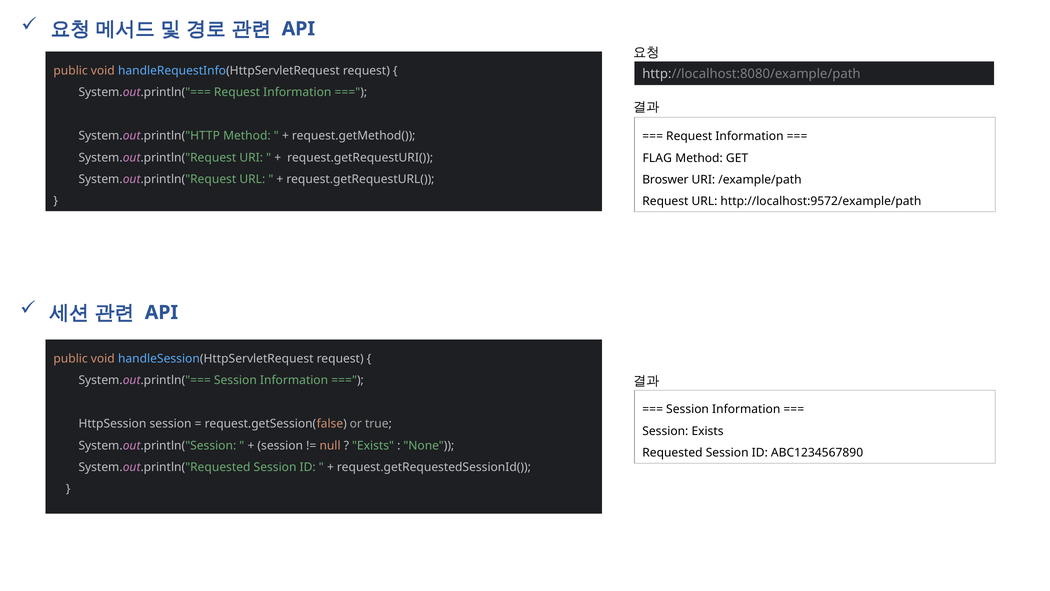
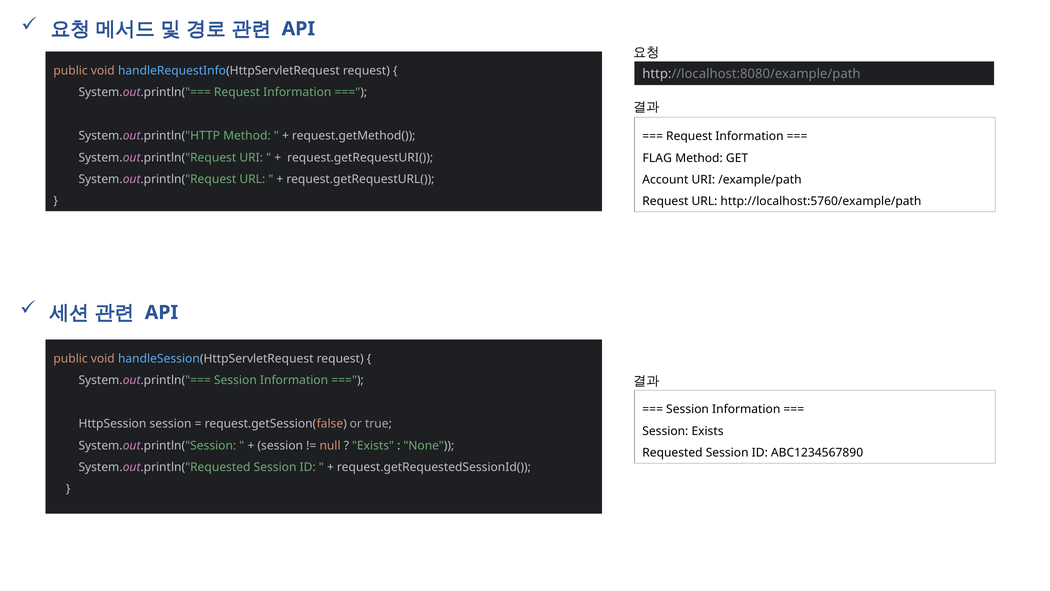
Broswer: Broswer -> Account (665, 180)
http://localhost:9572/example/path: http://localhost:9572/example/path -> http://localhost:5760/example/path (821, 201)
